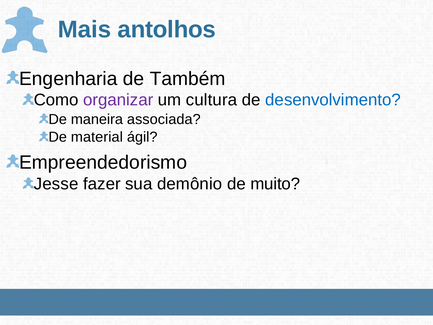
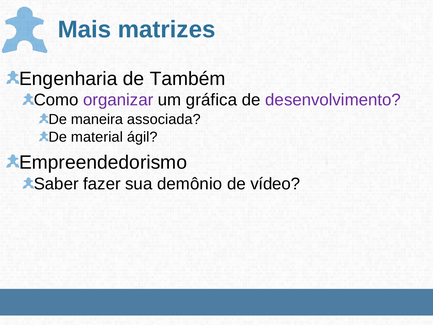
antolhos: antolhos -> matrizes (167, 30)
cultura: cultura -> gráfica (212, 100)
desenvolvimento colour: blue -> purple (333, 100)
Jesse: Jesse -> Saber (56, 184)
muito: muito -> vídeo (275, 184)
